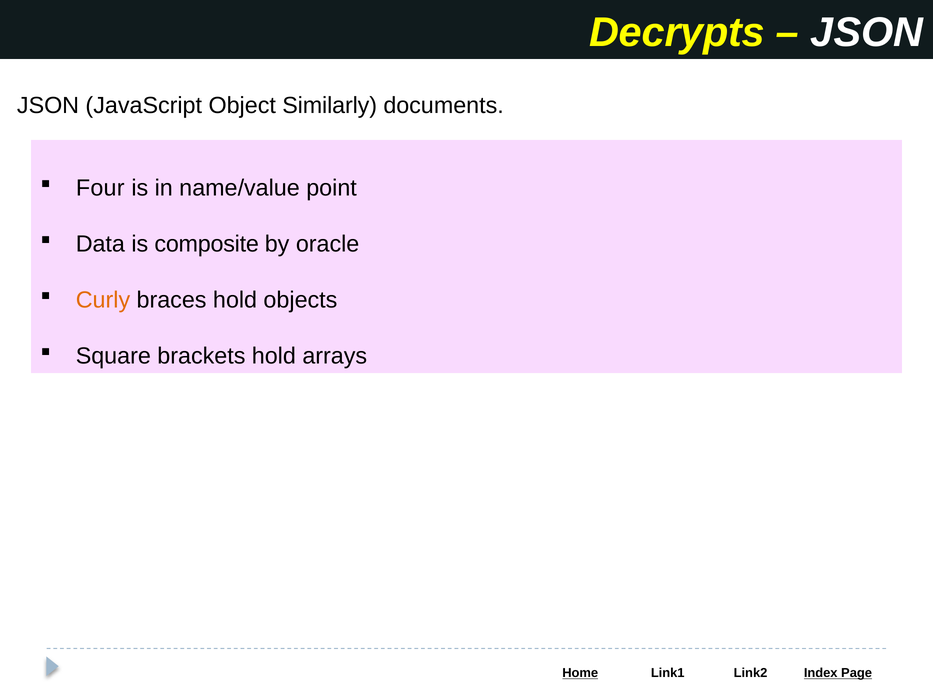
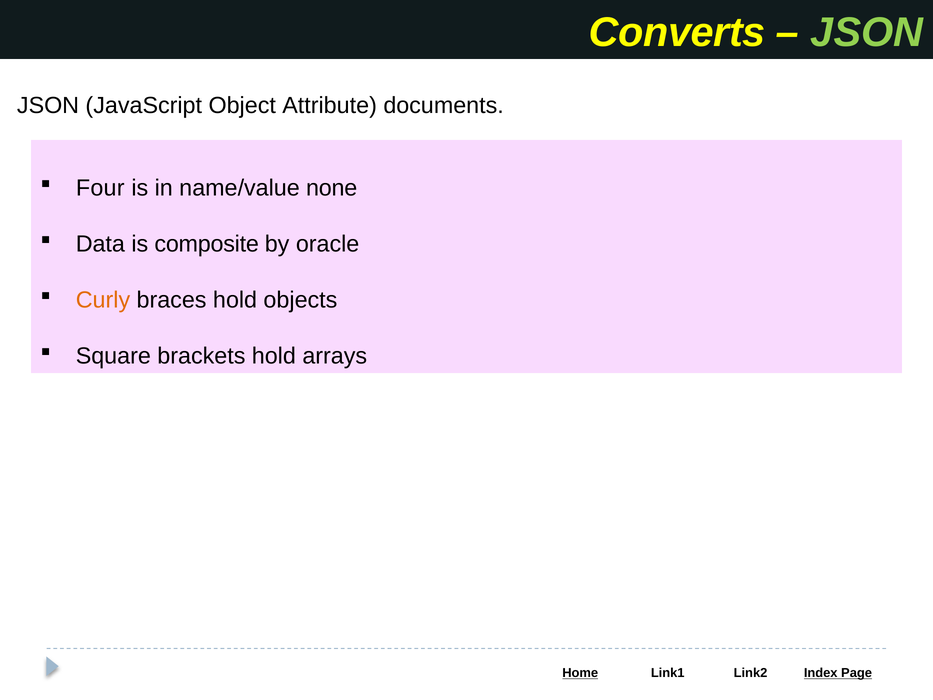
Decrypts: Decrypts -> Converts (677, 32)
JSON colour: white -> light green (867, 32)
Similarly: Similarly -> Attribute (330, 106)
point: point -> none (332, 188)
